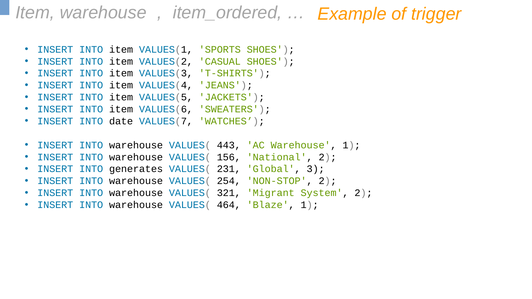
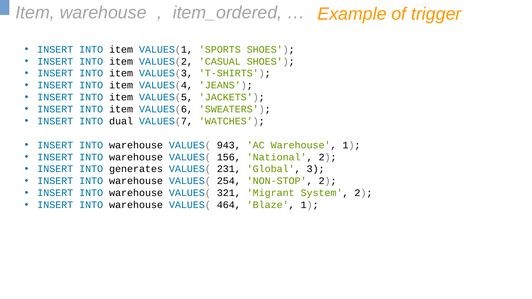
date: date -> dual (121, 121)
443: 443 -> 943 (229, 145)
